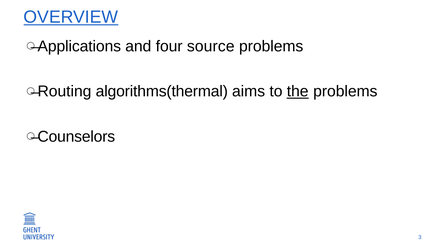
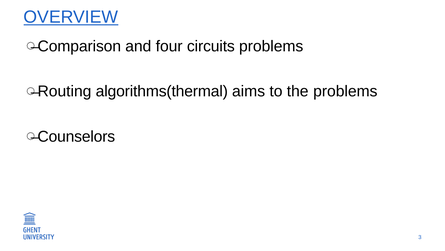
Applications: Applications -> Comparison (79, 46)
source: source -> circuits (211, 46)
the underline: present -> none (298, 91)
